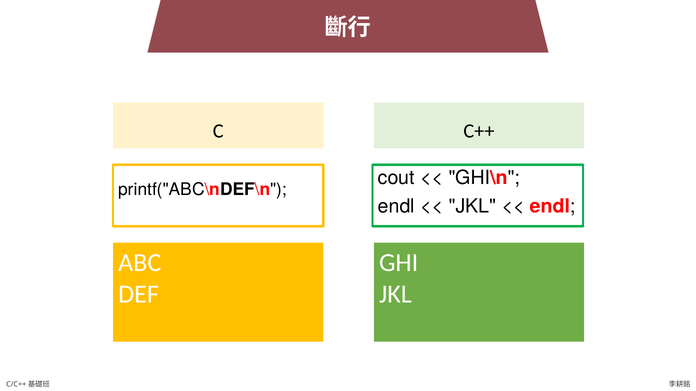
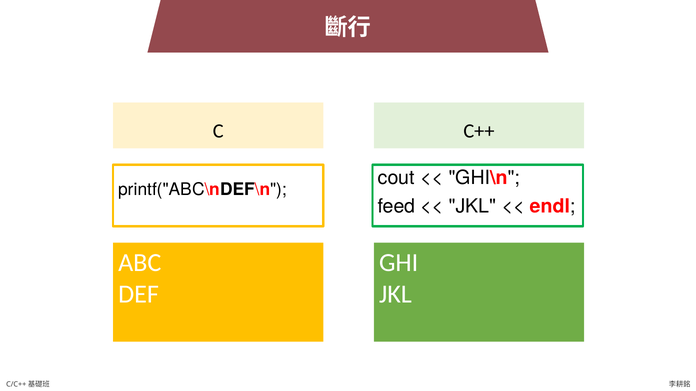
endl: endl -> feed (396, 206)
